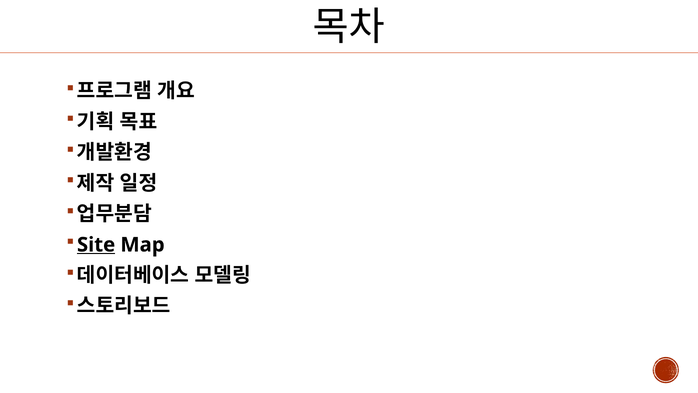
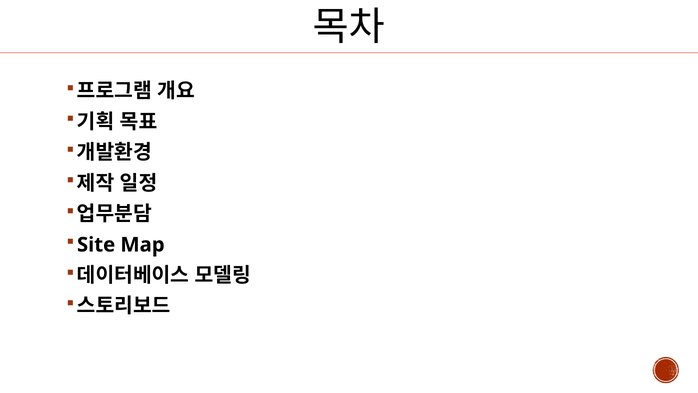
Site underline: present -> none (96, 245)
